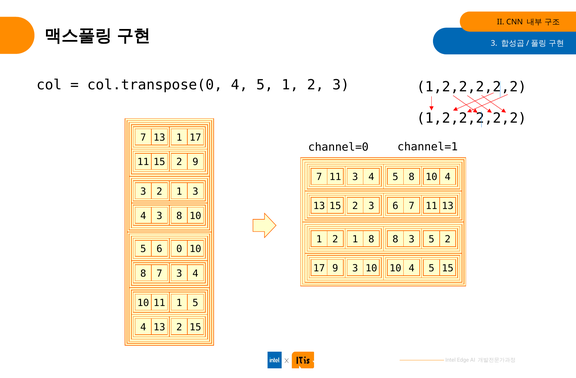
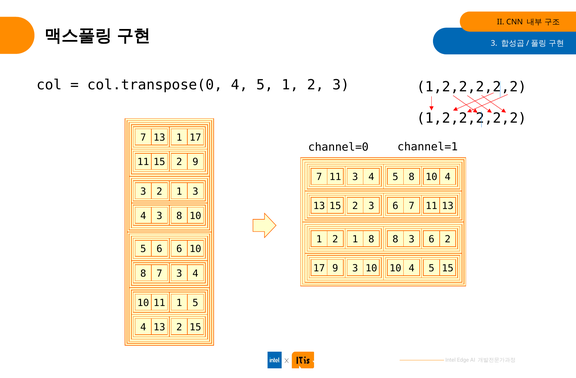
8 3 5: 5 -> 6 (431, 240)
6 0: 0 -> 6 (179, 249)
